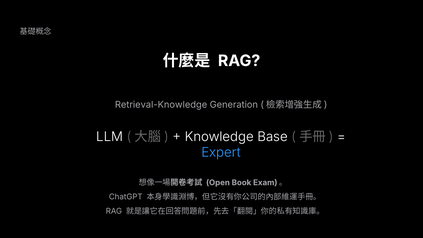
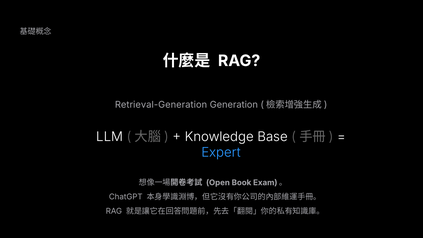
Retrieval-Knowledge: Retrieval-Knowledge -> Retrieval-Generation (161, 105)
